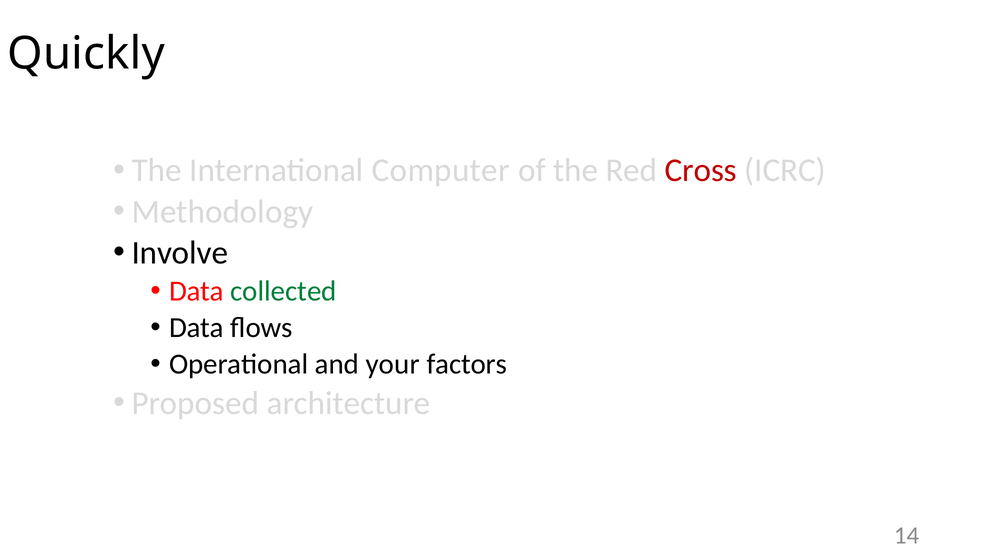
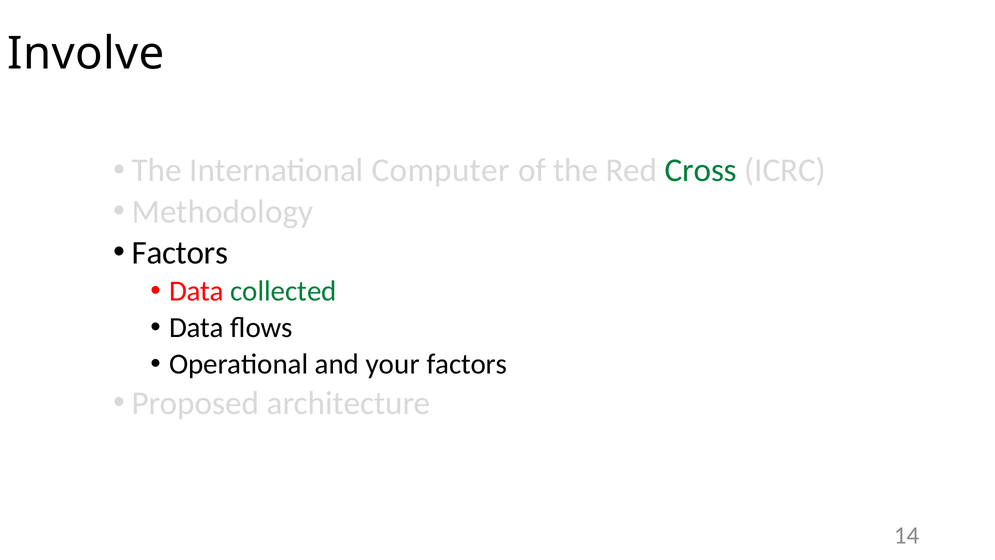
Quickly: Quickly -> Involve (86, 54)
Cross colour: red -> green (701, 170)
Involve: Involve -> Factors (180, 252)
